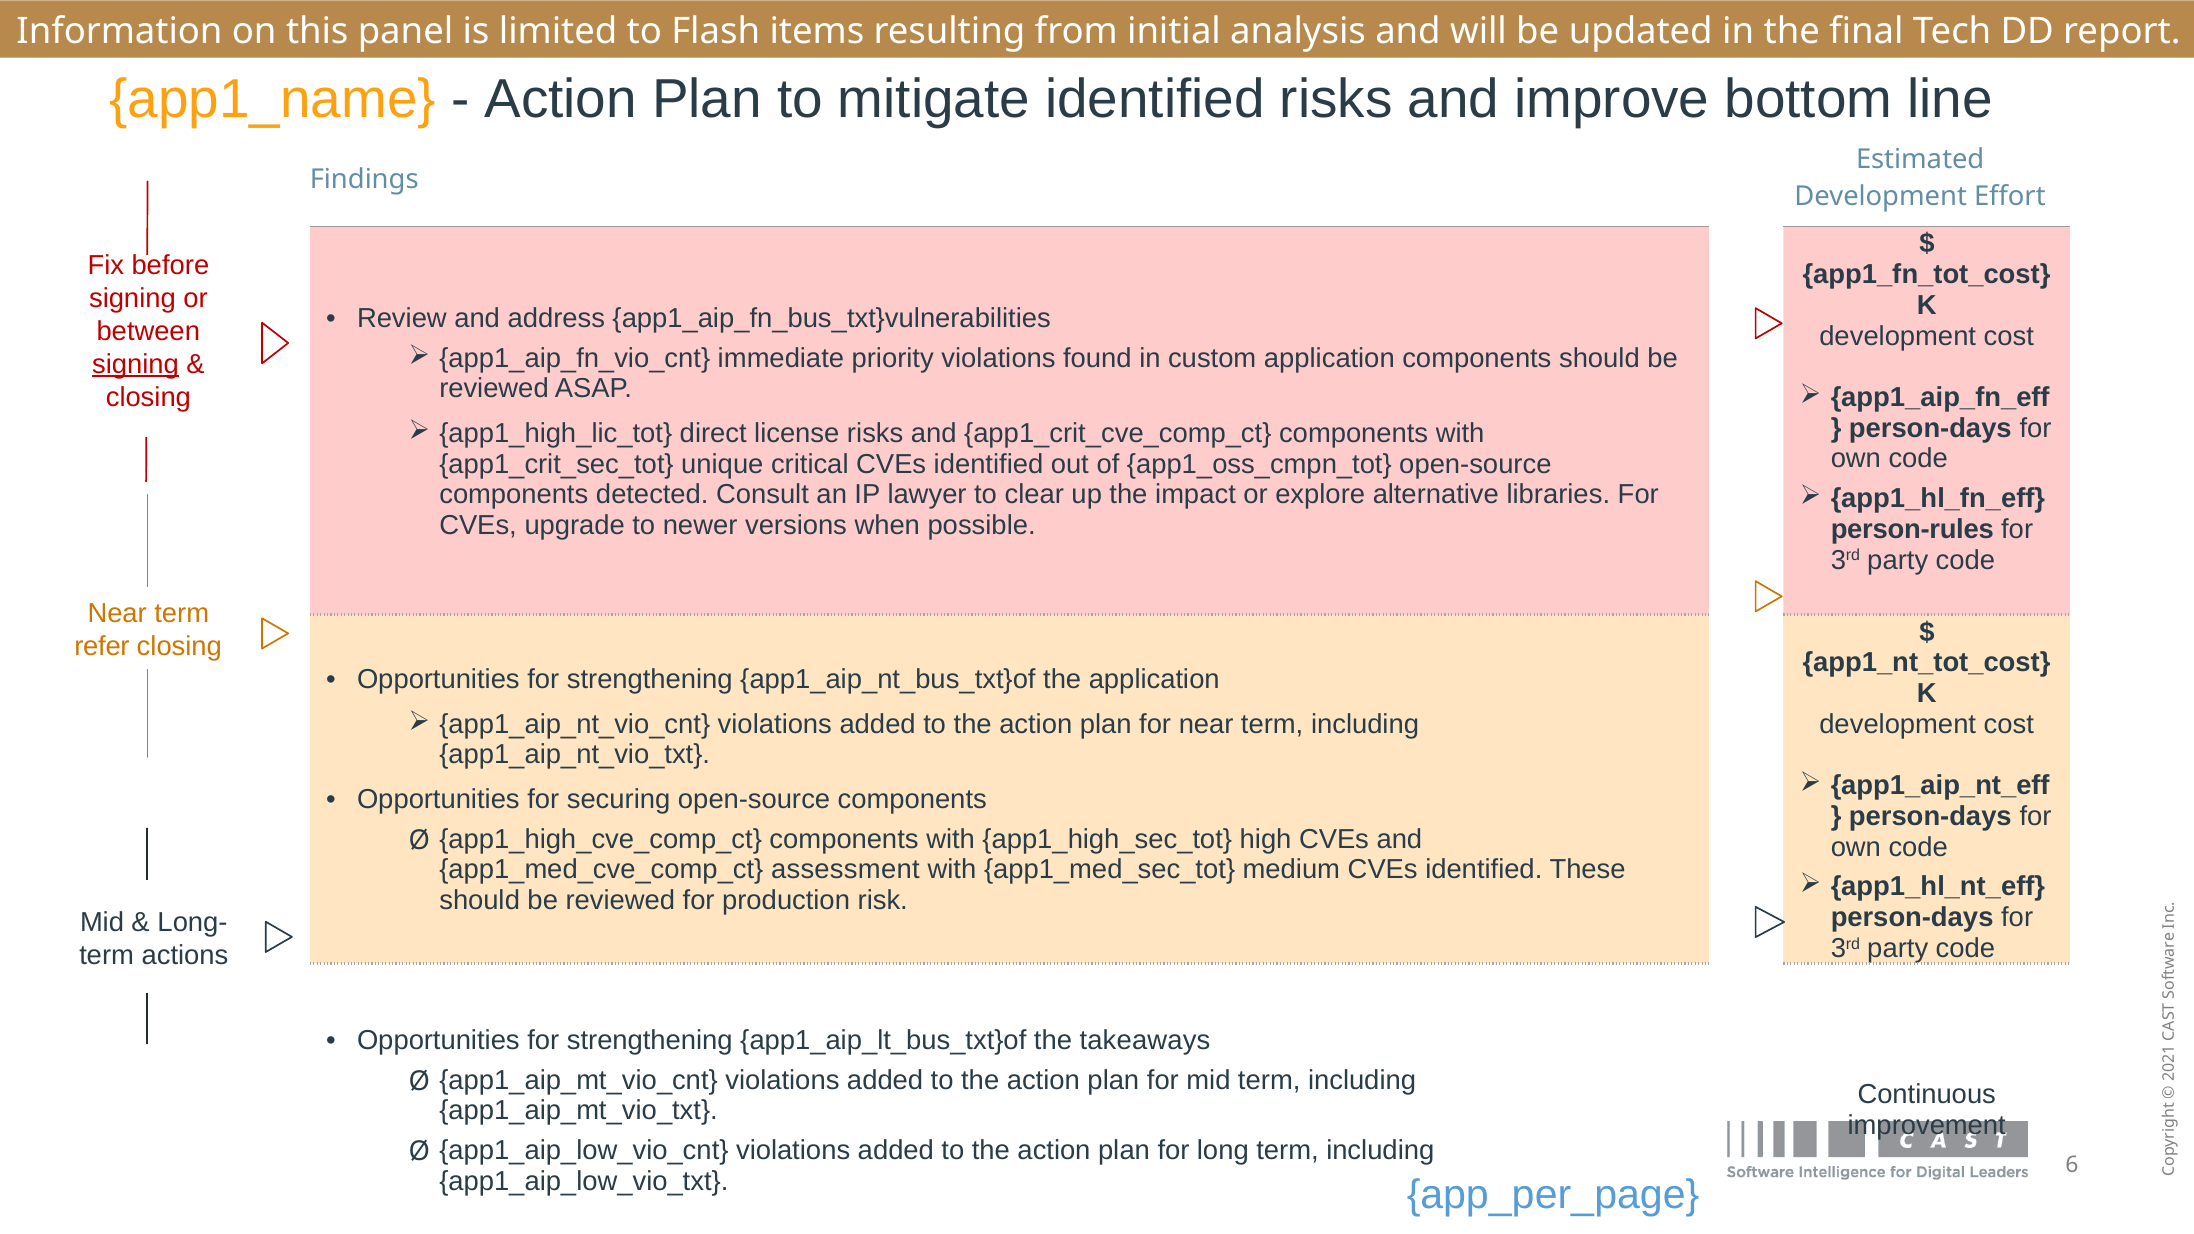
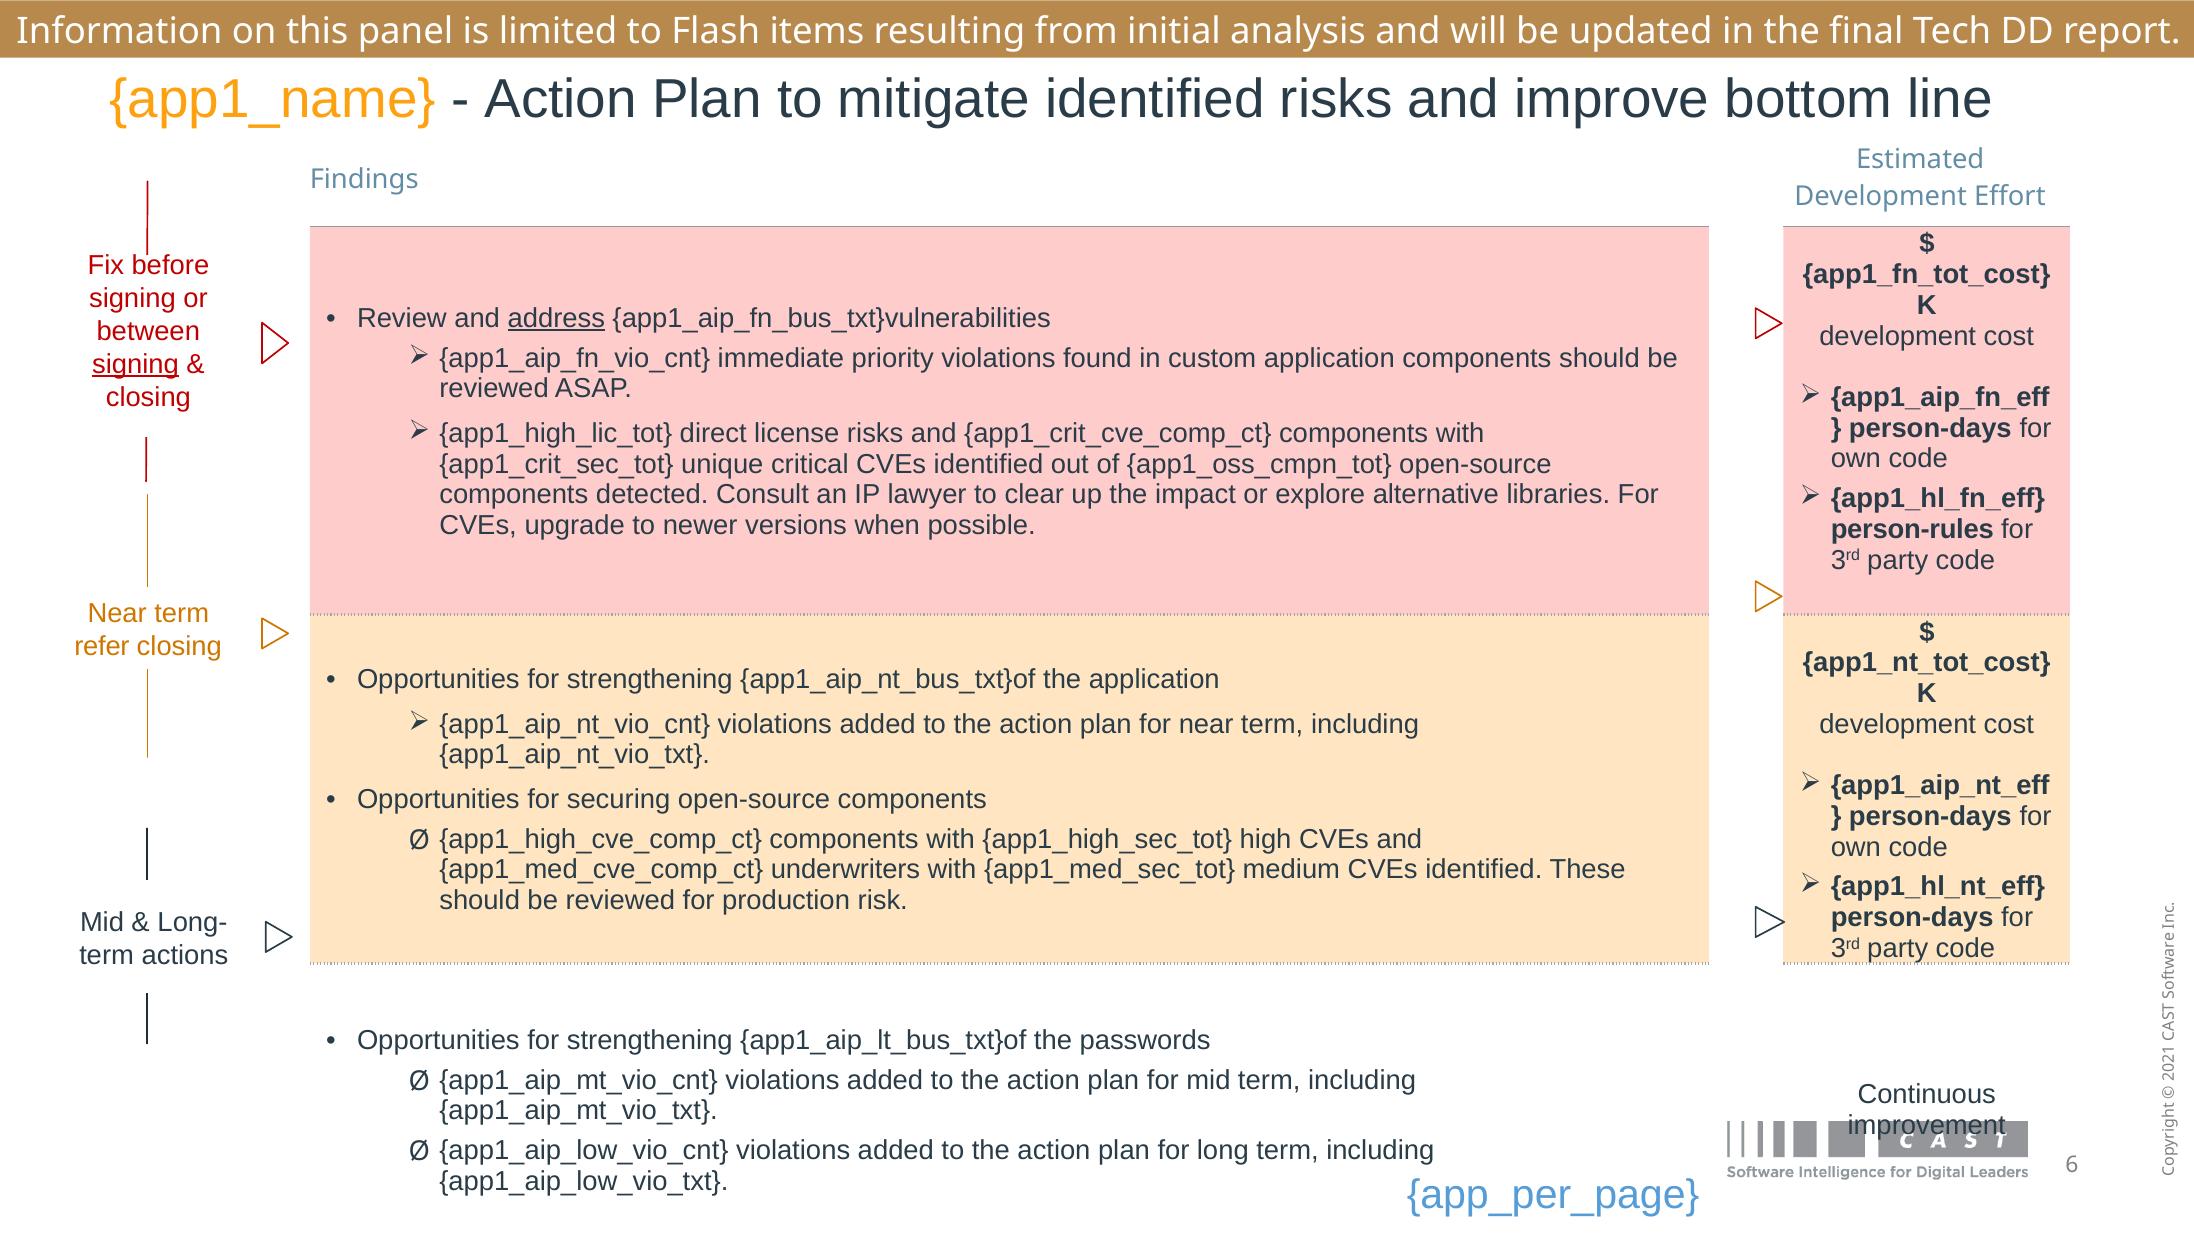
address underline: none -> present (556, 318)
assessment: assessment -> underwriters (846, 870)
takeaways: takeaways -> passwords (1145, 1040)
